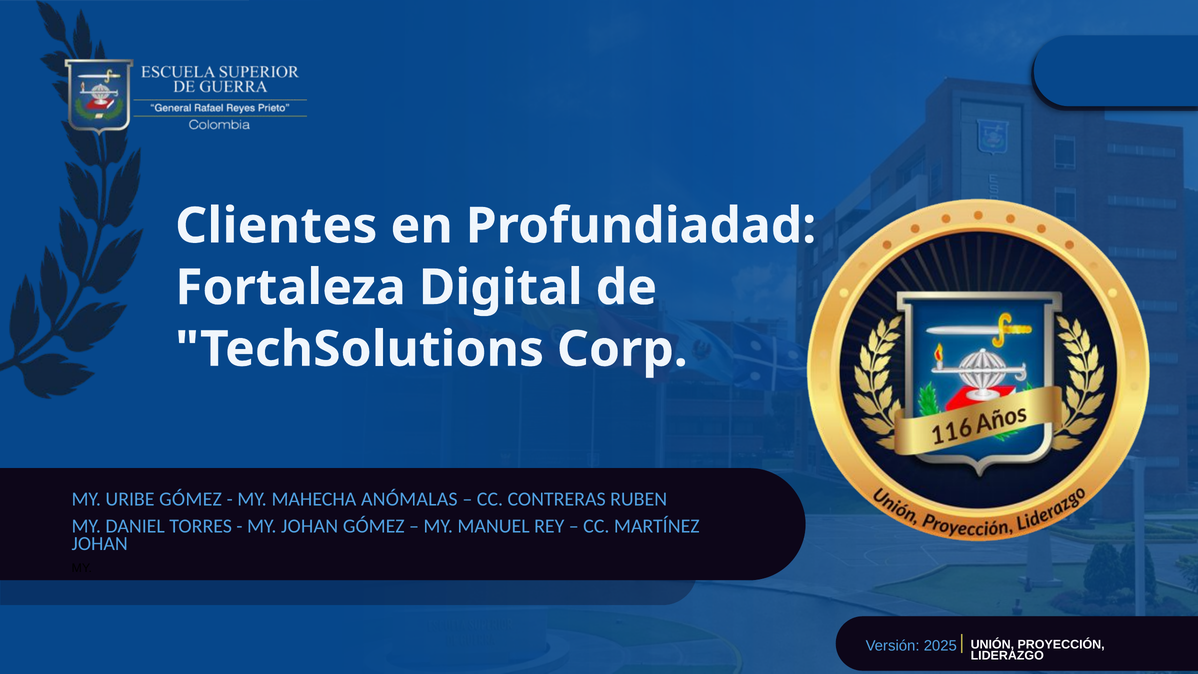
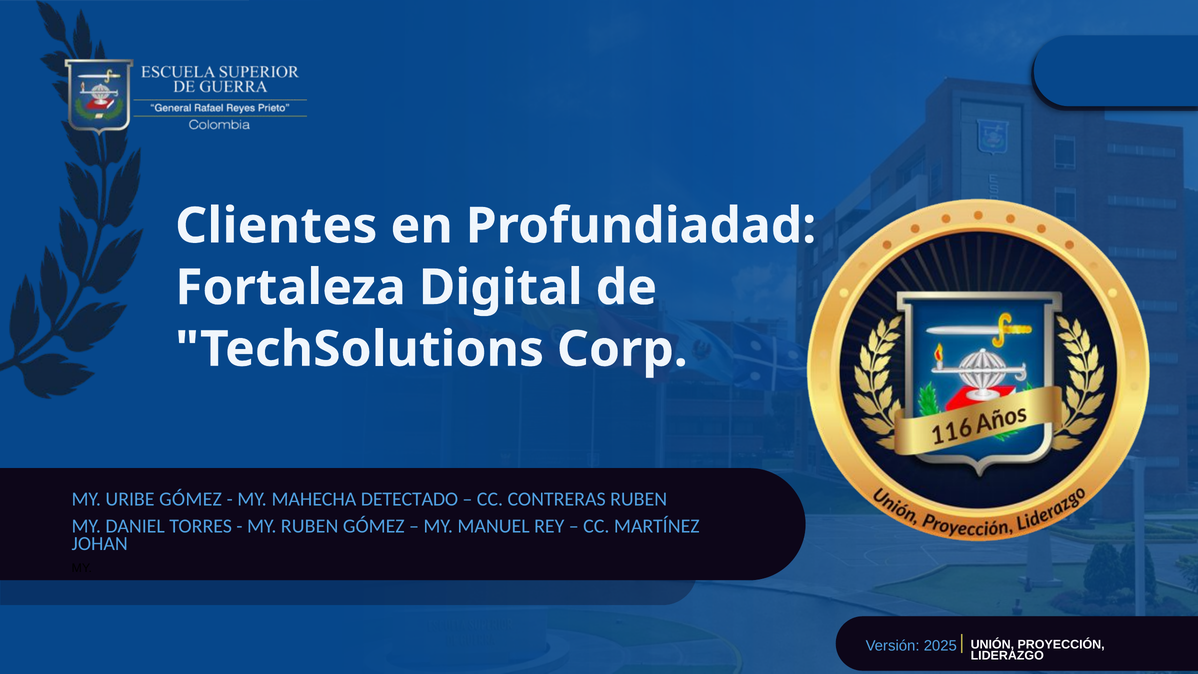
ANÓMALAS: ANÓMALAS -> DETECTADO (410, 499)
MY JOHAN: JOHAN -> RUBEN (310, 526)
